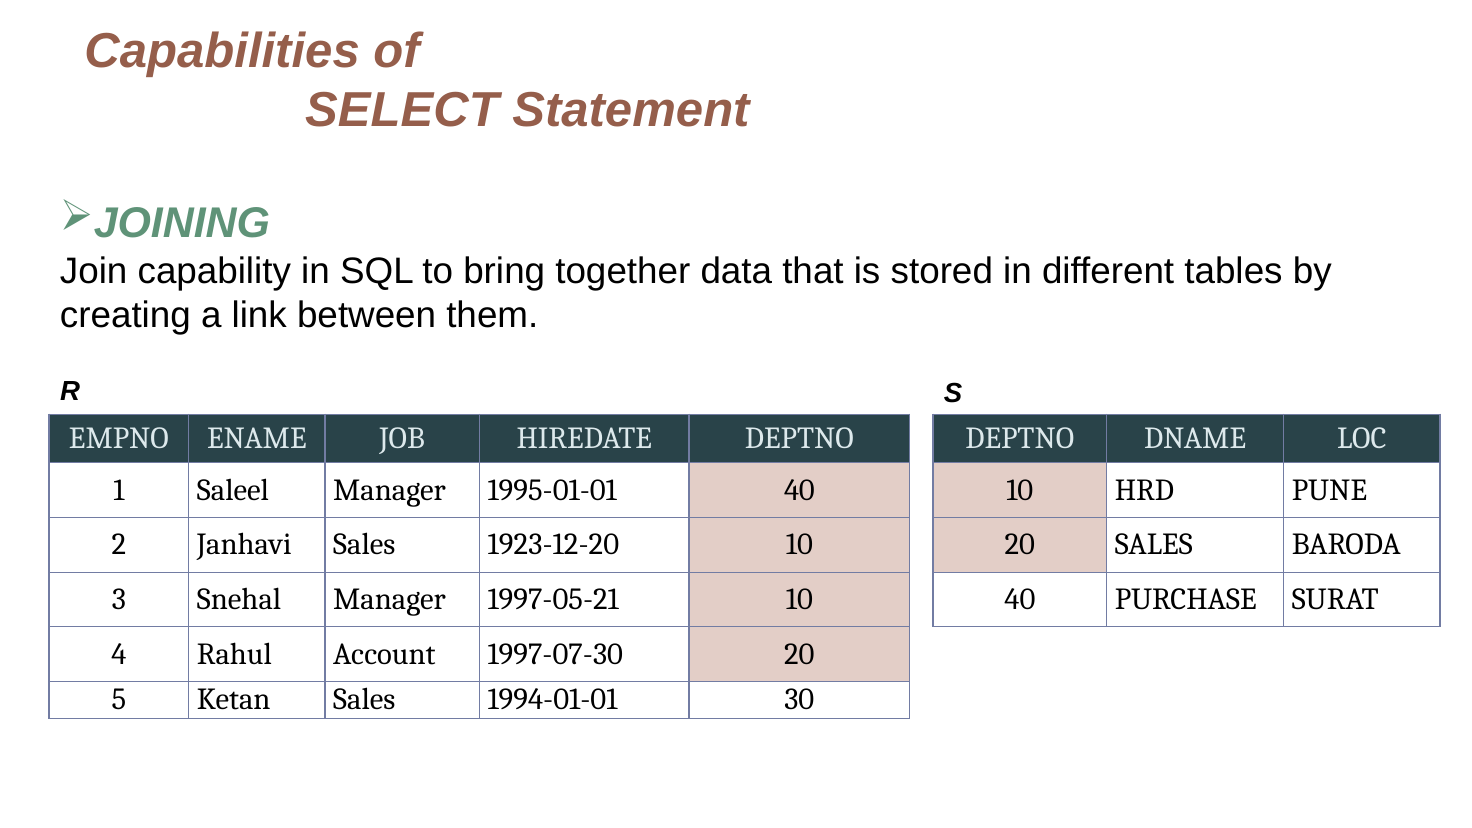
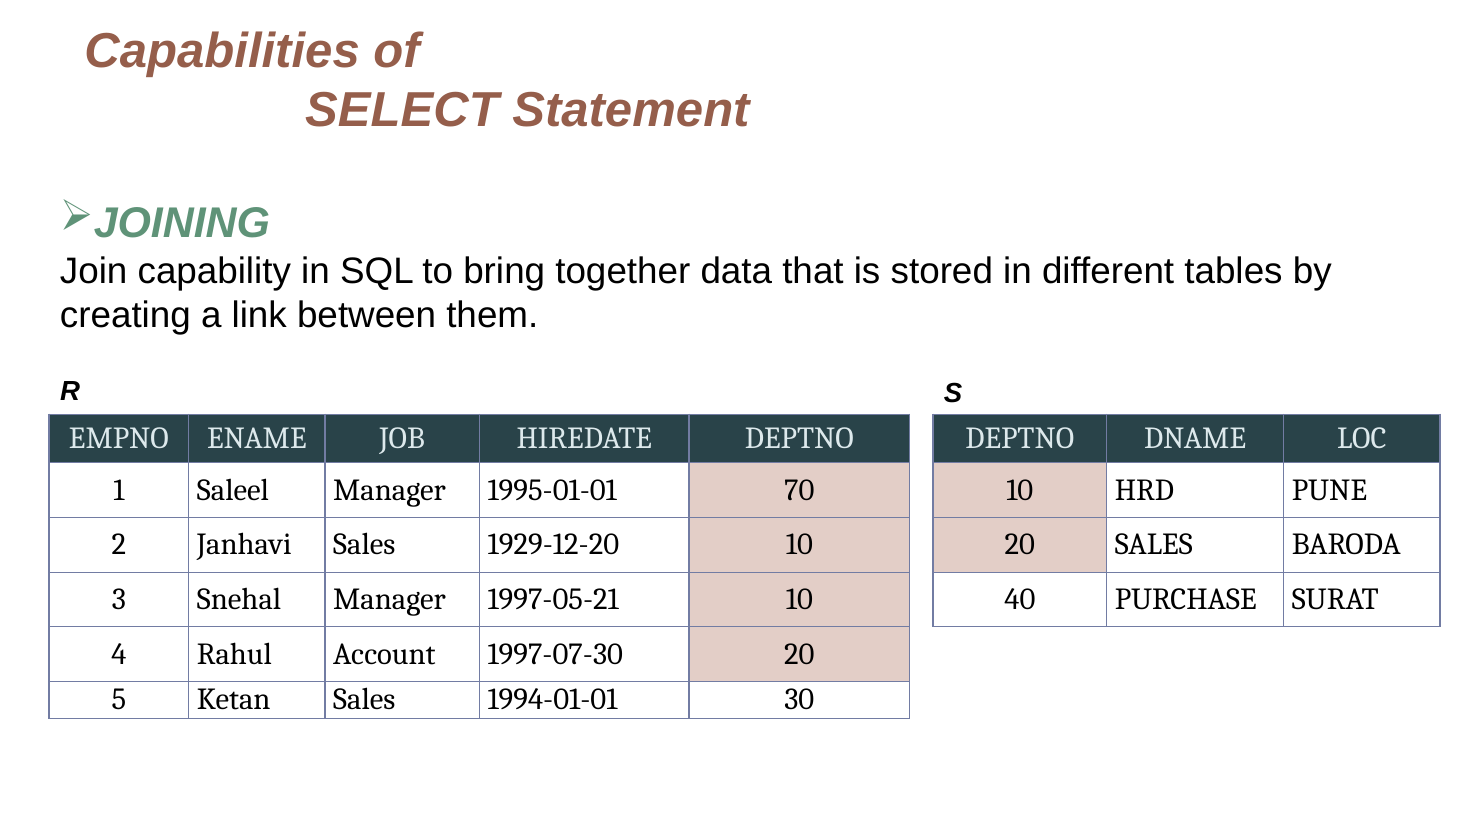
1995-01-01 40: 40 -> 70 (799, 490)
1923-12-20: 1923-12-20 -> 1929-12-20 (553, 545)
